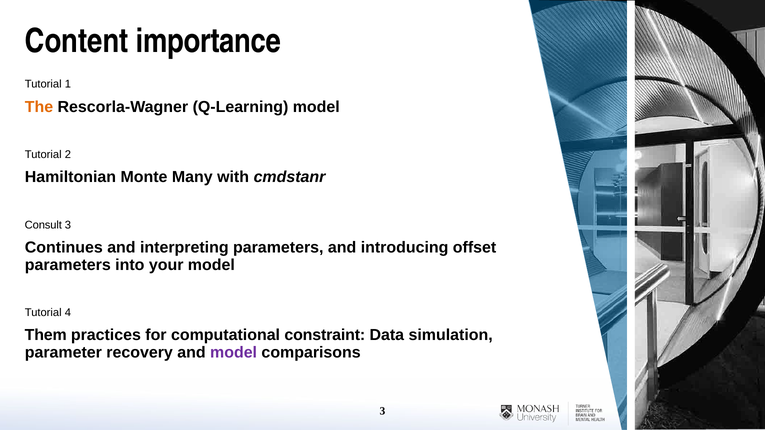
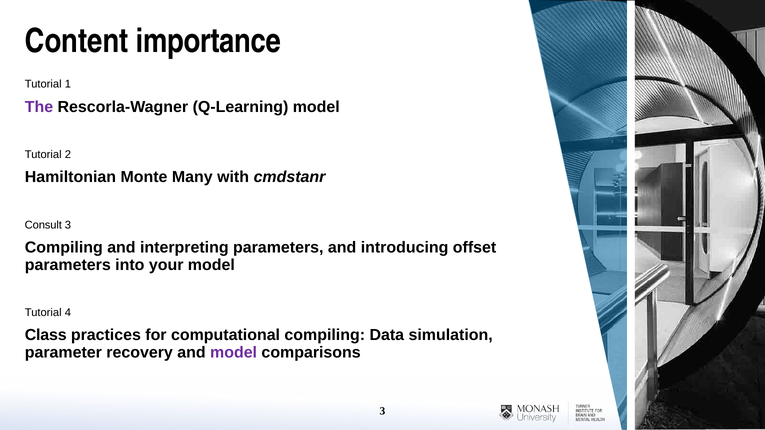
The colour: orange -> purple (39, 107)
Continues: Continues -> Compiling (64, 248)
Them: Them -> Class (46, 335)
computational constraint: constraint -> compiling (325, 335)
